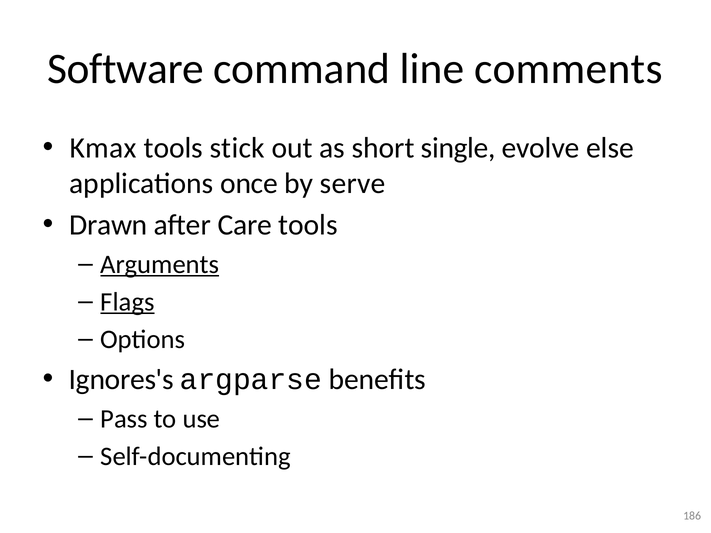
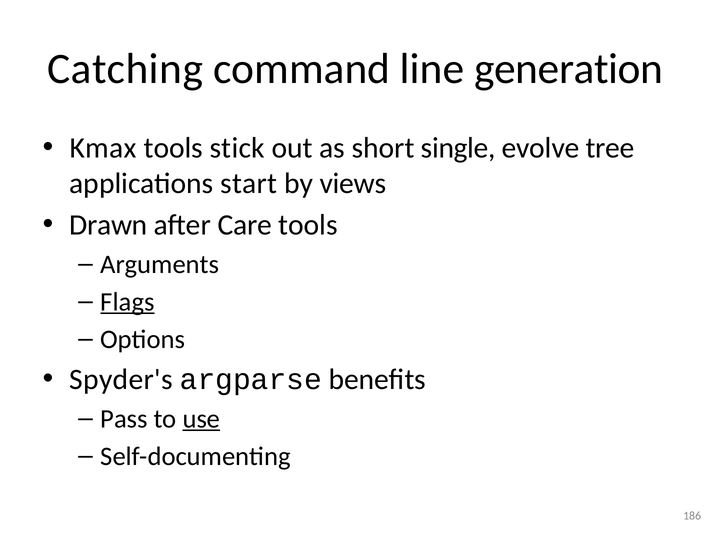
Software: Software -> Catching (125, 69)
comments: comments -> generation (569, 69)
else: else -> tree (610, 148)
once: once -> start (249, 183)
serve: serve -> views (353, 183)
Arguments underline: present -> none (160, 264)
Ignores's: Ignores's -> Spyder's (121, 380)
use underline: none -> present (201, 419)
